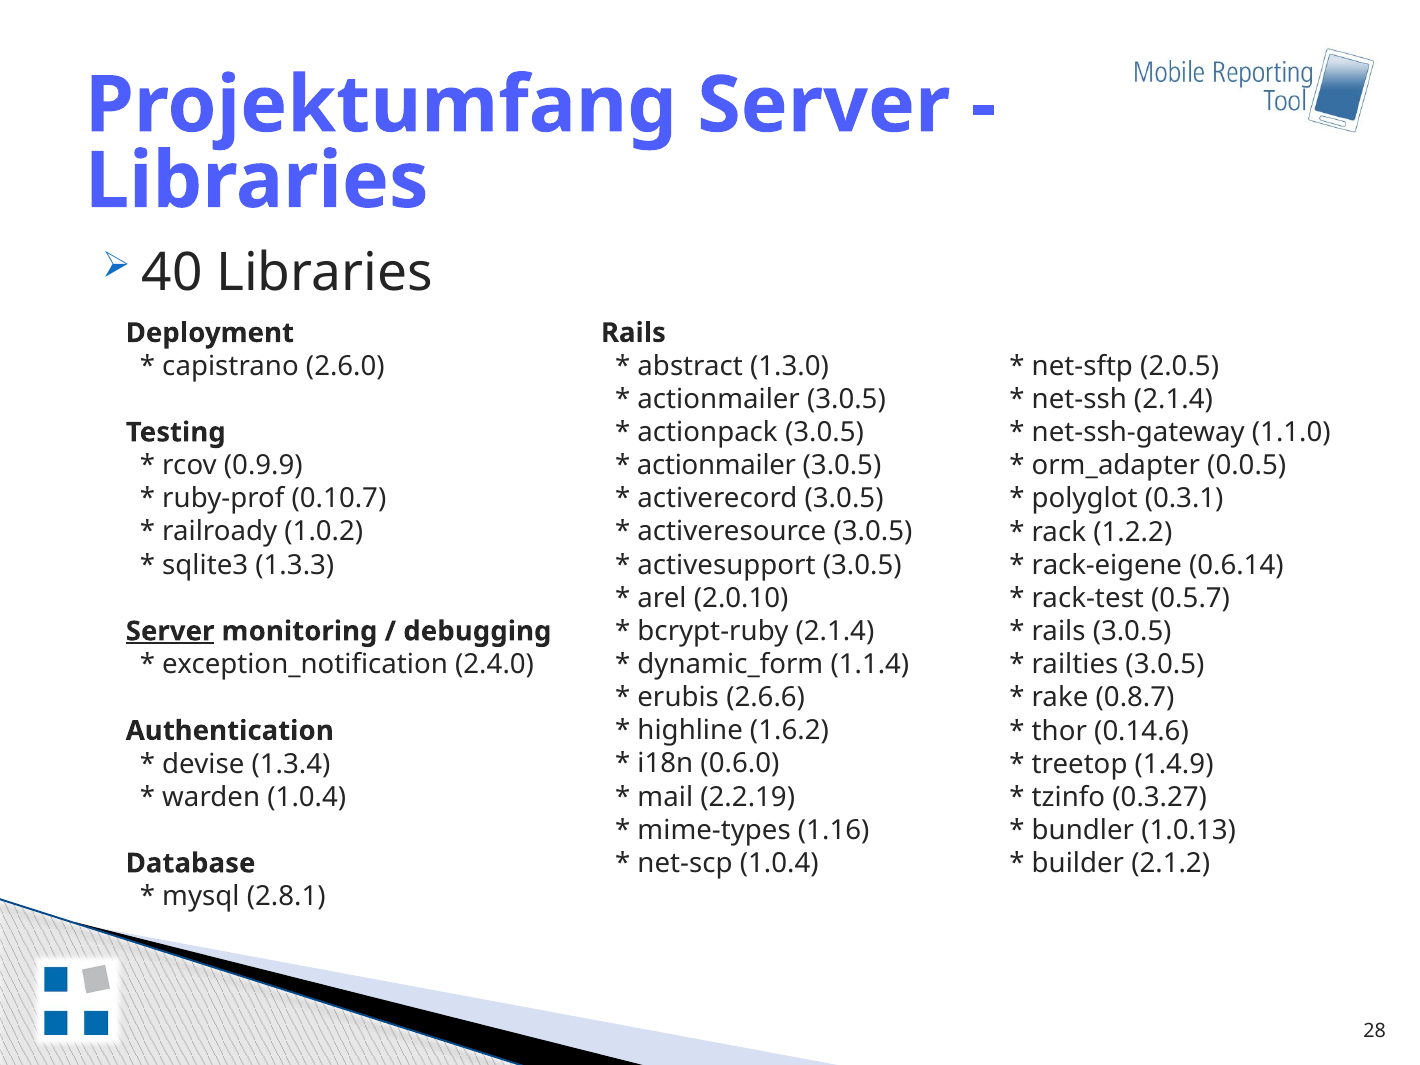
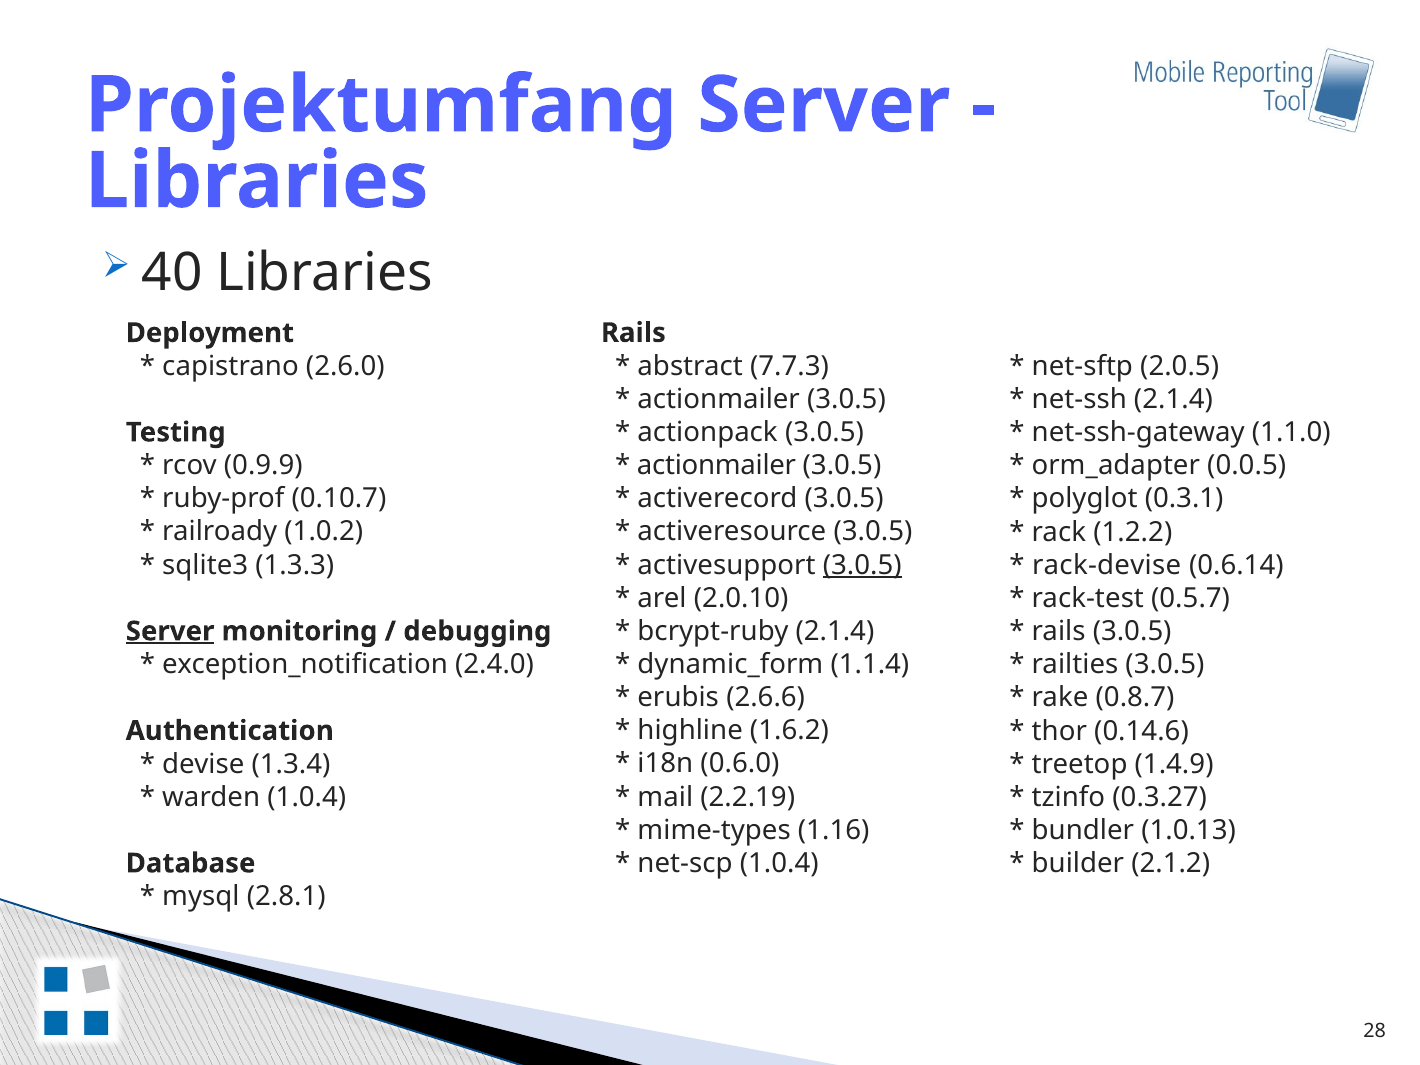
1.3.0: 1.3.0 -> 7.7.3 (790, 366)
3.0.5 underline: none -> present (862, 565)
rack-eigene: rack-eigene -> rack-devise (1107, 565)
